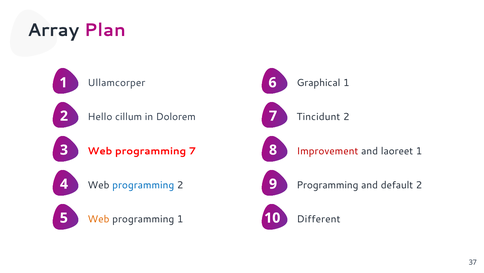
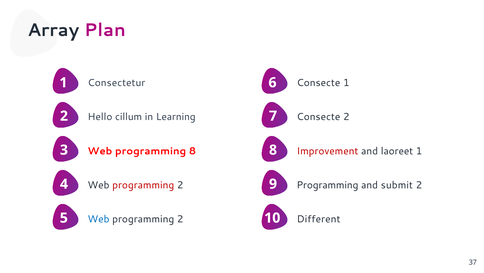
6 Graphical: Graphical -> Consecte (318, 83)
Ullamcorper: Ullamcorper -> Consectetur (116, 83)
Dolorem: Dolorem -> Learning (176, 117)
Tincidunt: Tincidunt -> Consecte (318, 117)
programming 7: 7 -> 8 (193, 151)
programming colour: blue -> red (143, 185)
default: default -> submit (397, 185)
Web colour: orange -> blue (99, 219)
1: 1 -> 2 (180, 219)
